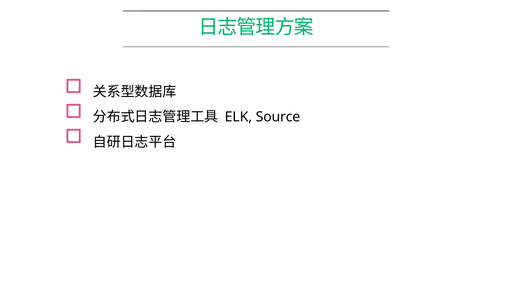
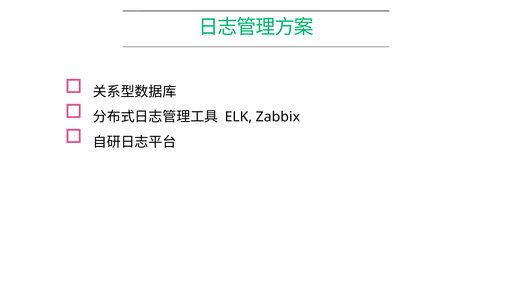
Source: Source -> Zabbix (278, 117)
